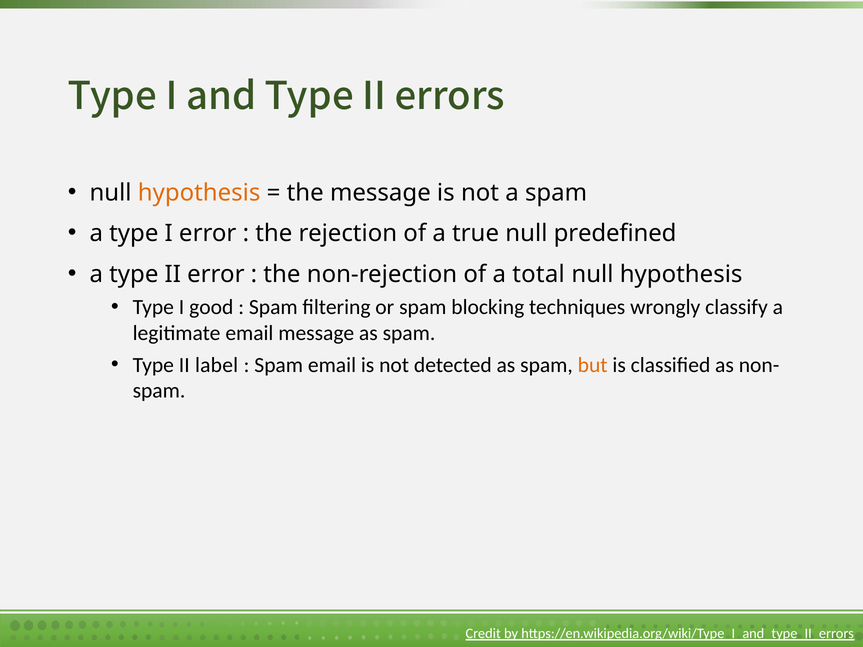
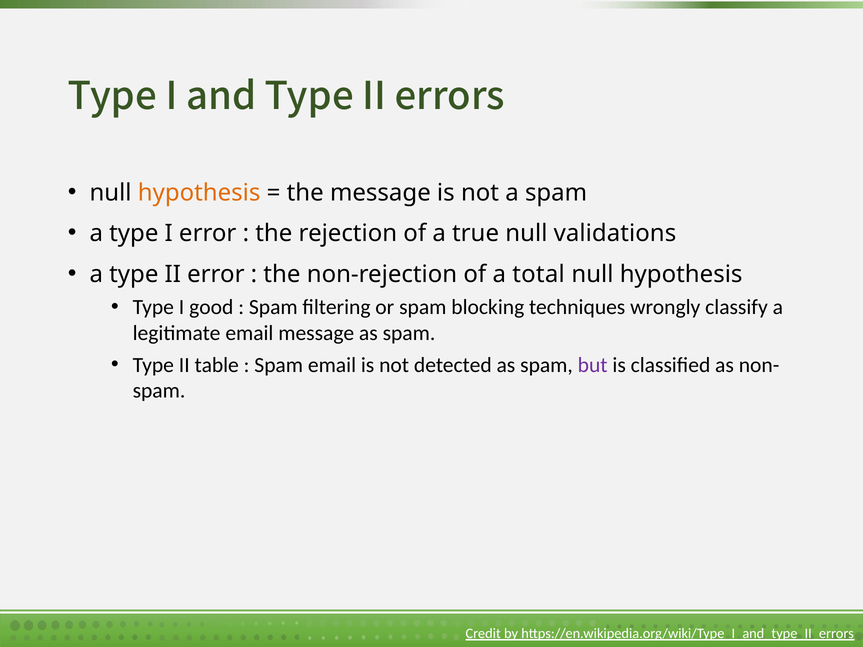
predefined: predefined -> validations (615, 233)
label: label -> table (217, 365)
but colour: orange -> purple (593, 365)
